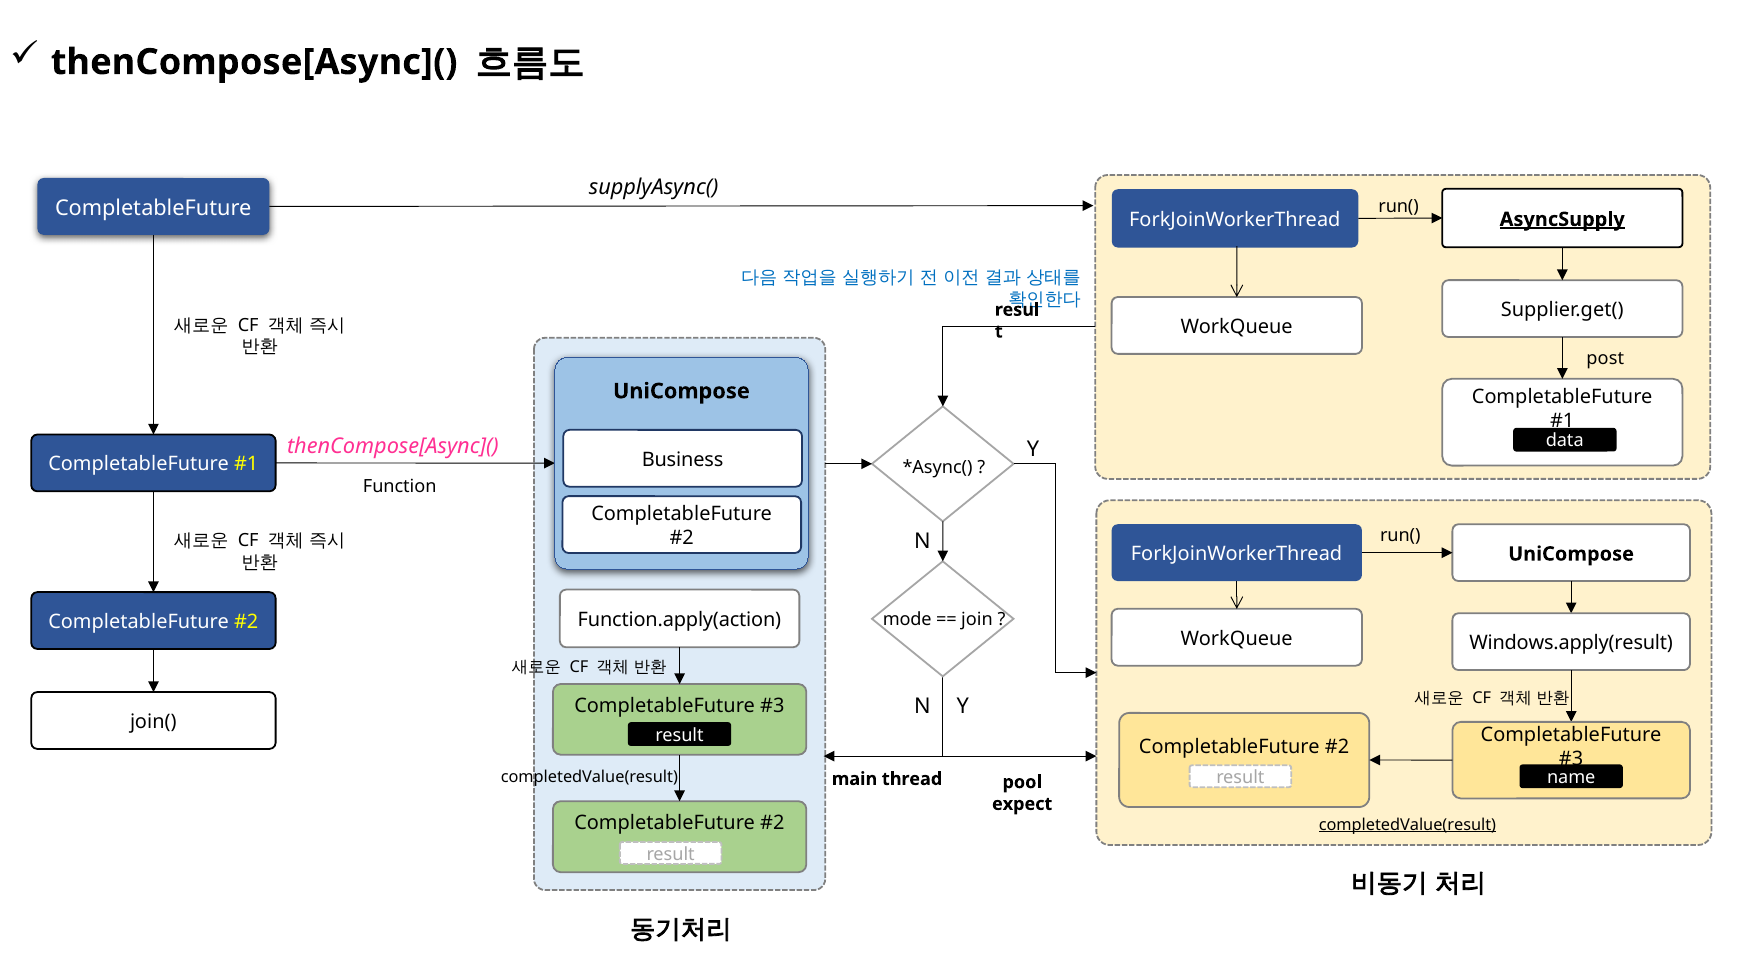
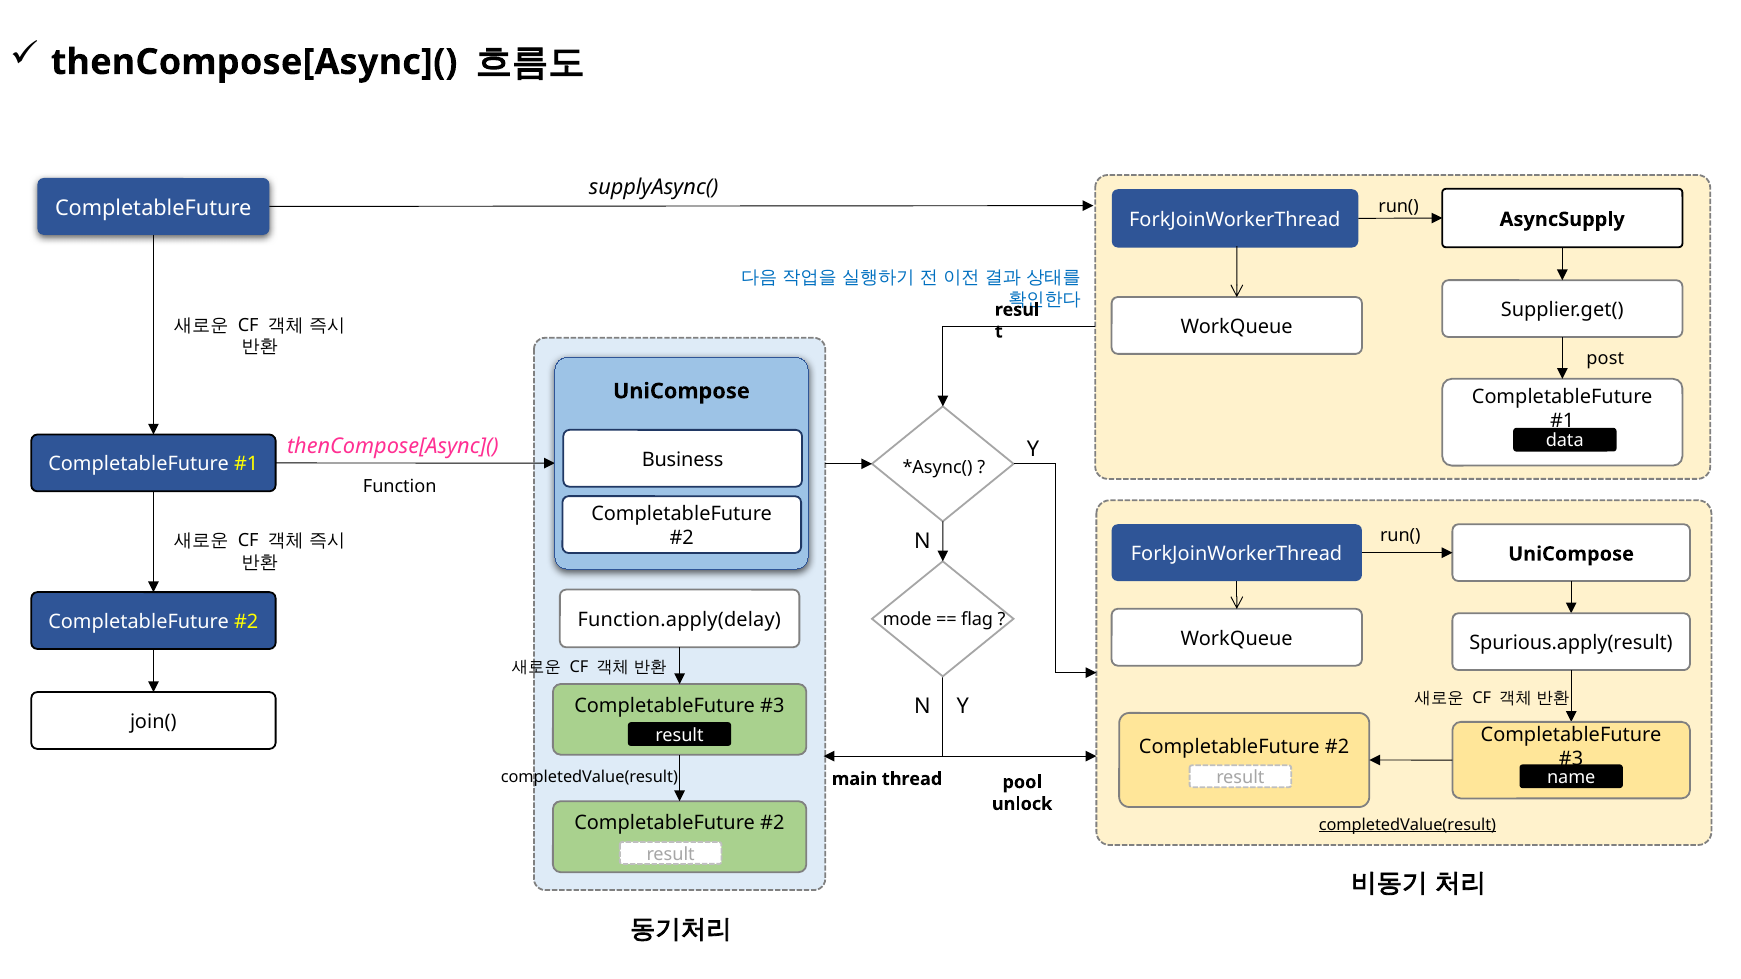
AsyncSupply underline: present -> none (1562, 219)
Function.apply(action: Function.apply(action -> Function.apply(delay (679, 620)
join: join -> flag (977, 620)
Windows.apply(result: Windows.apply(result -> Spurious.apply(result (1571, 643)
expect: expect -> unlock (1022, 804)
